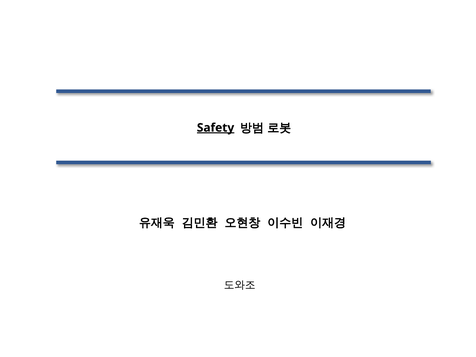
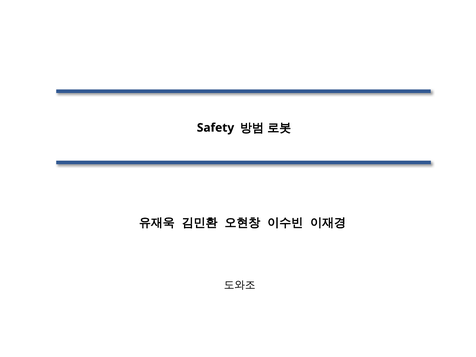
Safety underline: present -> none (216, 128)
